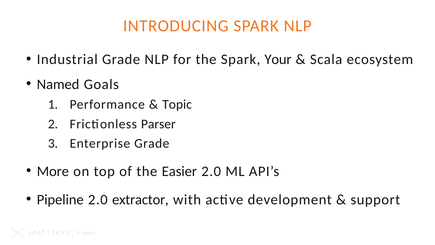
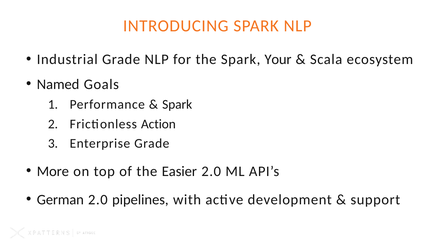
Topic: Topic -> Spark (177, 104)
Parser: Parser -> Action (158, 124)
Pipeline: Pipeline -> German (60, 199)
extractor: extractor -> pipelines (140, 199)
